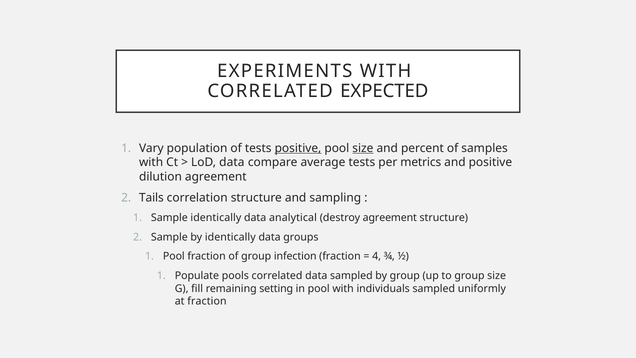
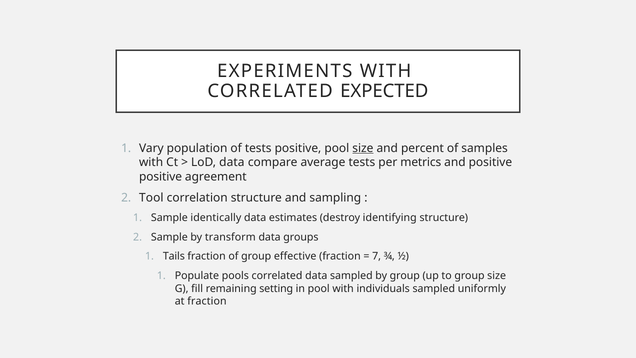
positive underline: present -> none (298, 148)
dilution: dilution -> positive (161, 177)
Tails: Tails -> Tool (151, 198)
analytical: analytical -> estimates (293, 218)
destroy agreement: agreement -> identifying (390, 218)
by identically: identically -> transform (230, 237)
1 Pool: Pool -> Tails (174, 256)
infection: infection -> effective (295, 256)
4: 4 -> 7 (377, 256)
